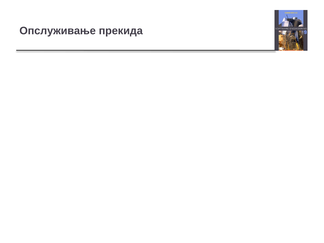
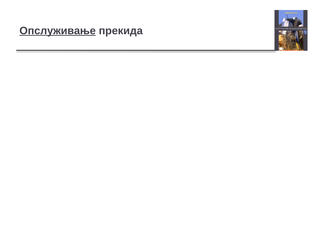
Опслуживање underline: none -> present (58, 31)
